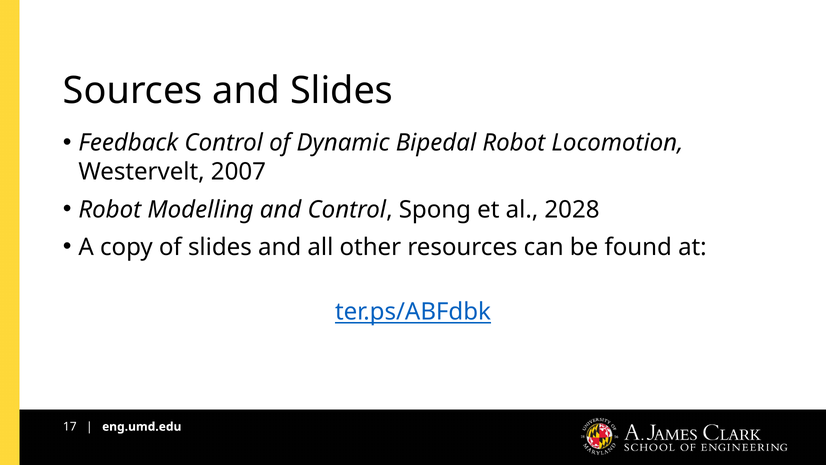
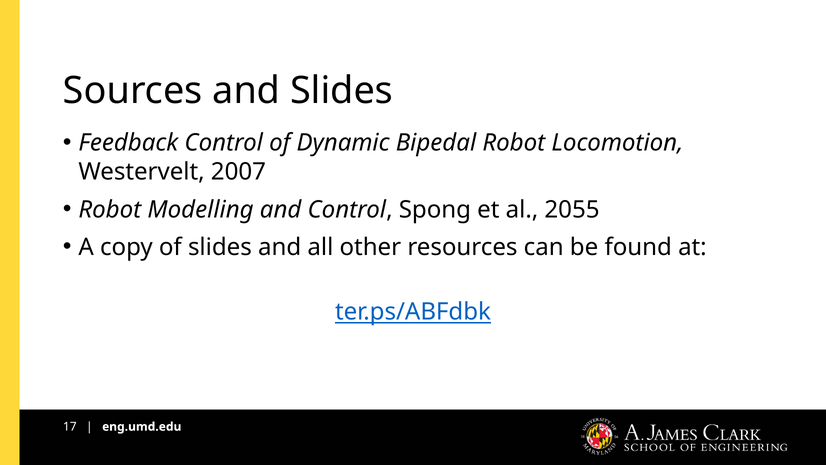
2028: 2028 -> 2055 (572, 209)
